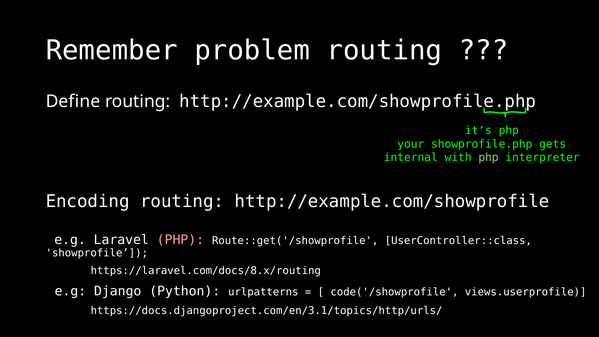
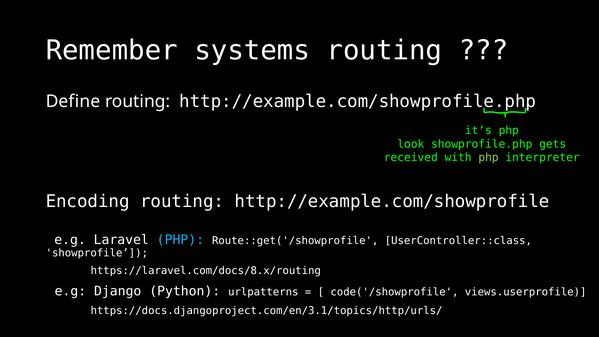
problem: problem -> systems (252, 50)
your: your -> look (411, 144)
internal: internal -> received (411, 157)
PHP colour: pink -> light blue (180, 240)
